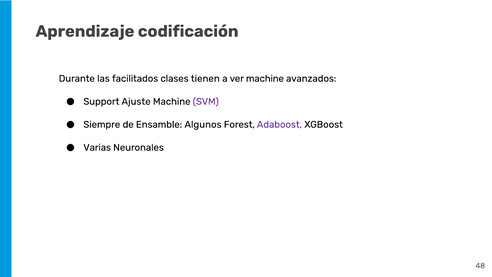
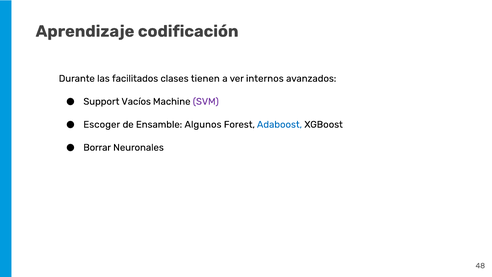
ver machine: machine -> internos (265, 78)
Ajuste: Ajuste -> Vacíos (136, 101)
Siempre: Siempre -> Escoger (102, 124)
Adaboost colour: purple -> blue (279, 124)
Varias: Varias -> Borrar (97, 147)
